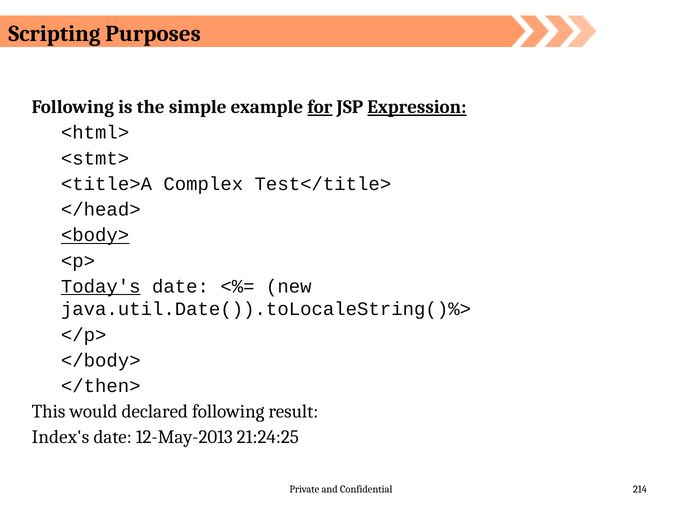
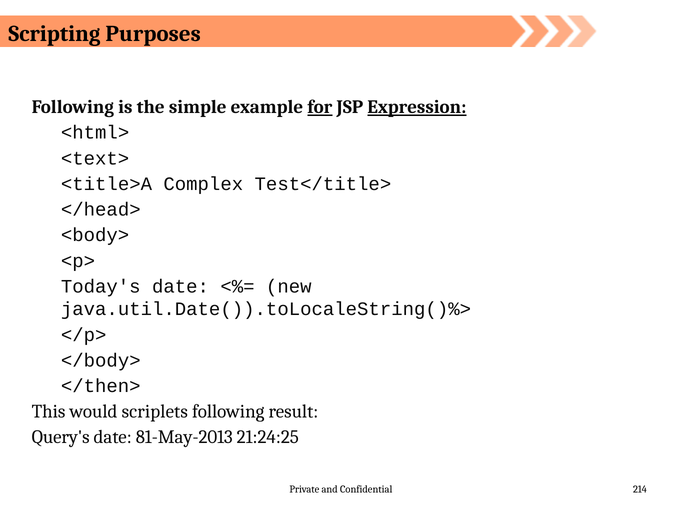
<stmt>: <stmt> -> <text> (95, 158)
<body> underline: present -> none (95, 235)
Today's underline: present -> none (101, 286)
declared: declared -> scriplets (155, 411)
Index's: Index's -> Query's (61, 437)
12-May-2013: 12-May-2013 -> 81-May-2013 (184, 437)
